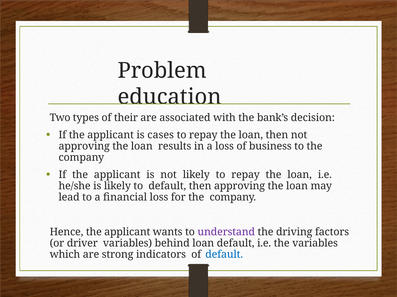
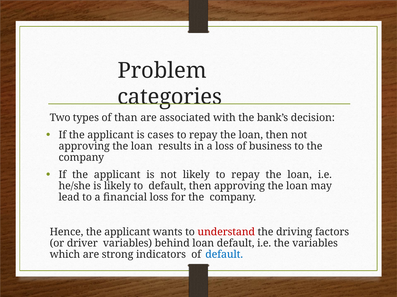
education: education -> categories (170, 97)
their: their -> than (126, 118)
understand colour: purple -> red (226, 233)
